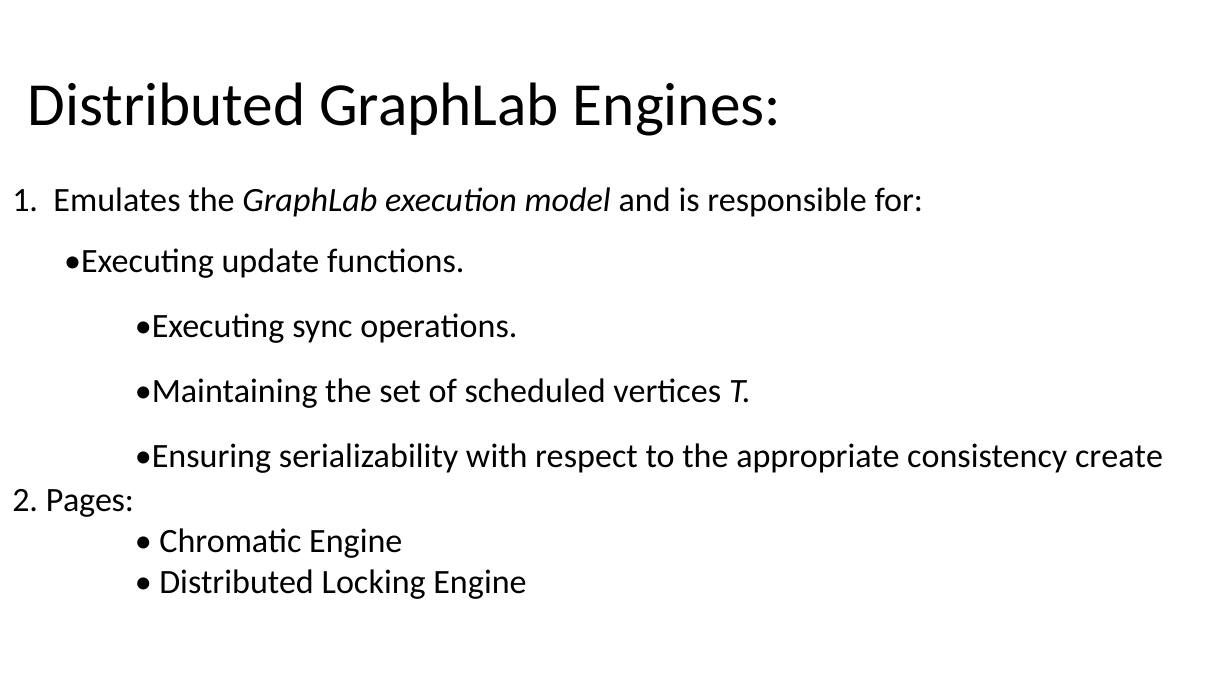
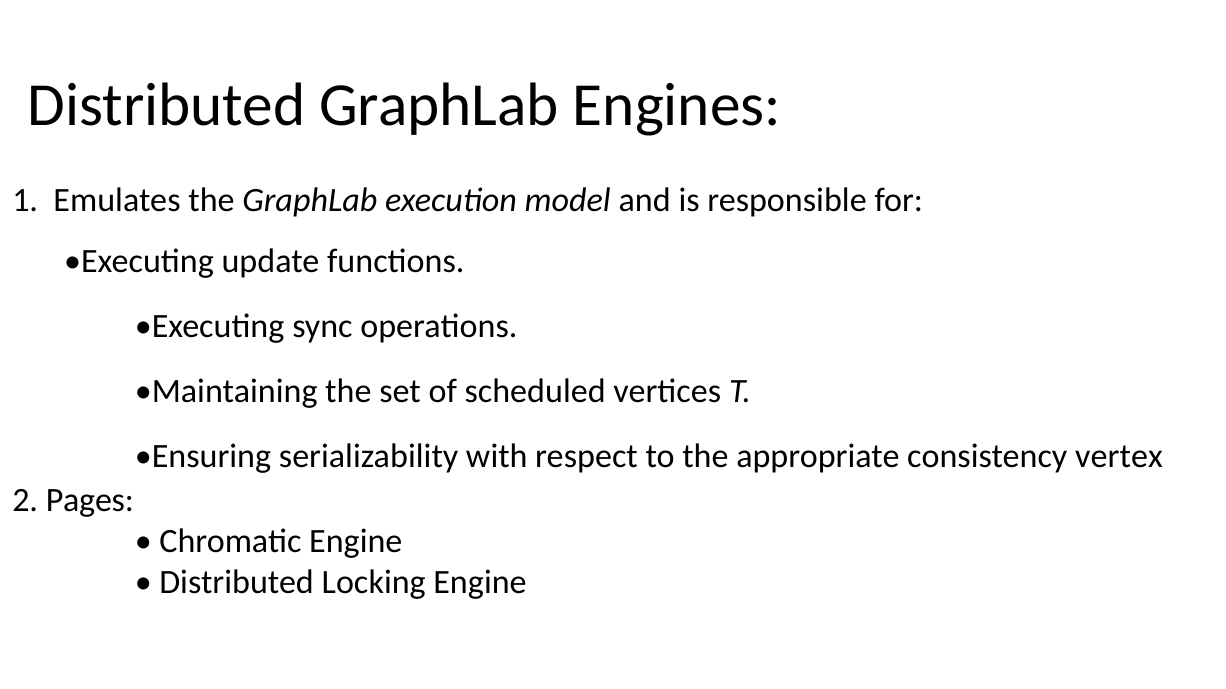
create: create -> vertex (1119, 456)
